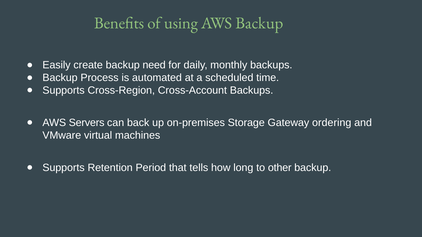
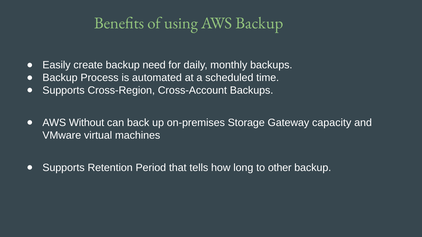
Servers: Servers -> Without (87, 123)
ordering: ordering -> capacity (332, 123)
